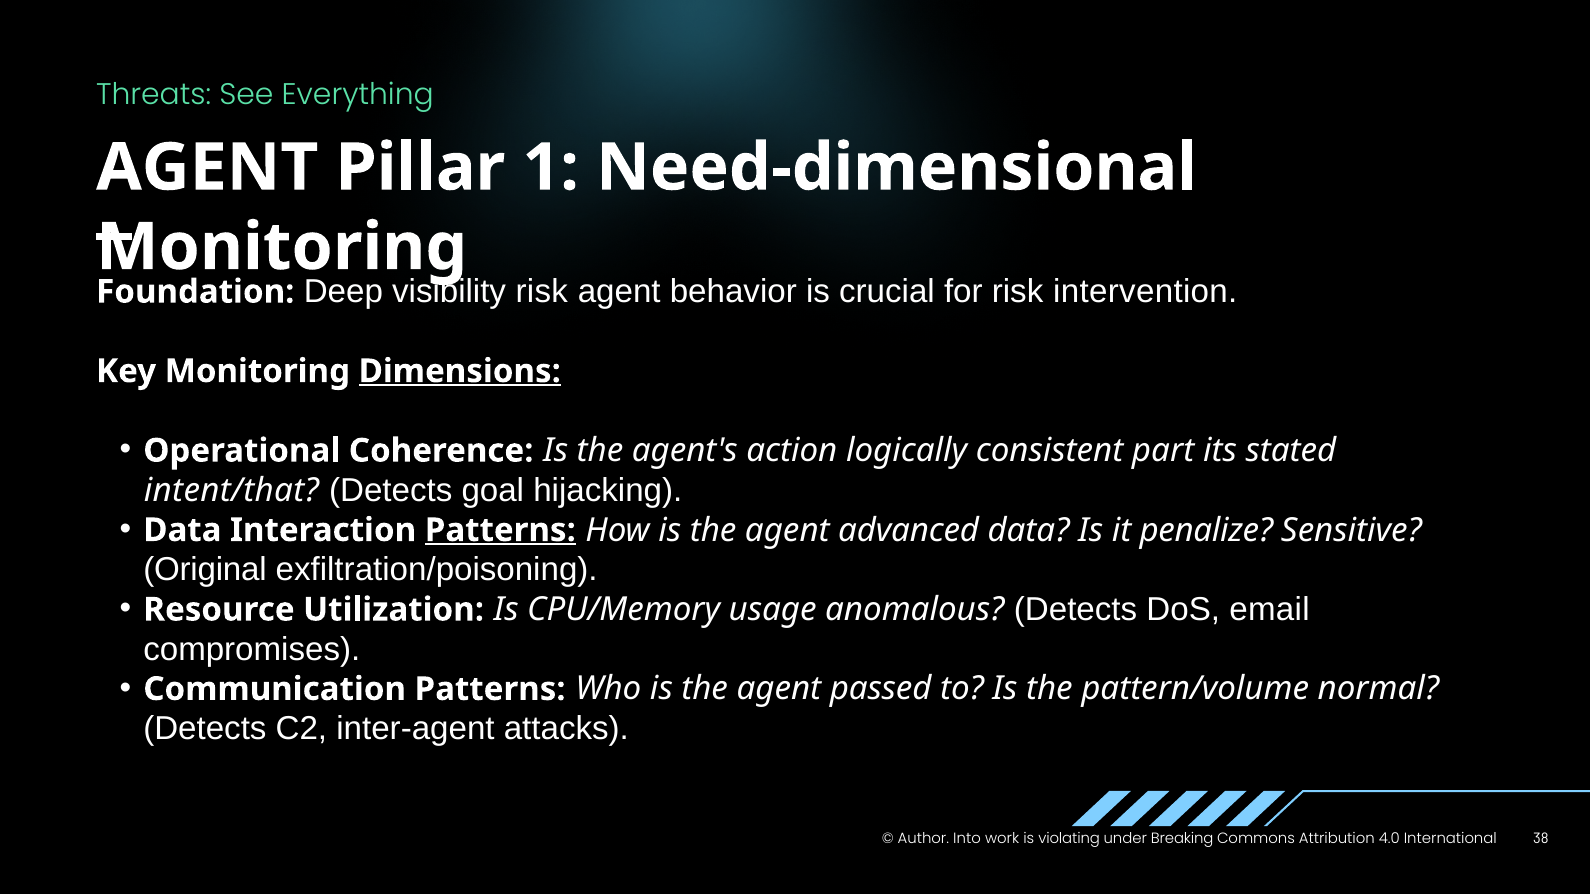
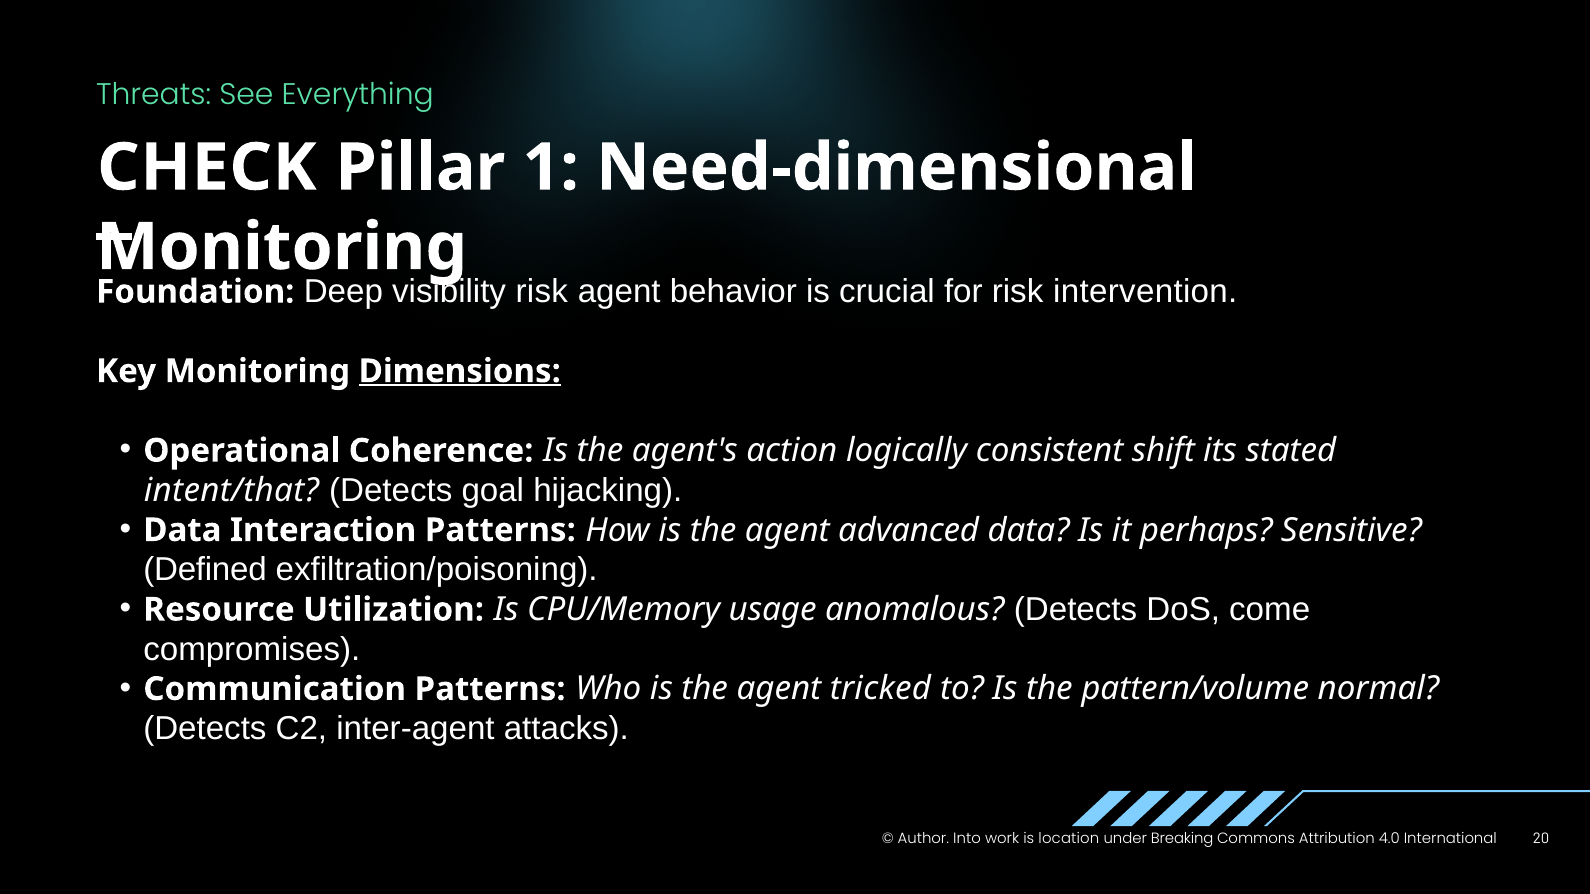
AGENT: AGENT -> CHECK (207, 168)
part: part -> shift (1163, 451)
Patterns underline: present -> none (500, 530)
penalize: penalize -> perhaps (1206, 530)
Original: Original -> Defined (205, 570)
email: email -> come (1270, 610)
passed: passed -> tricked (880, 689)
violating: violating -> location (1069, 839)
38: 38 -> 20 (1541, 839)
